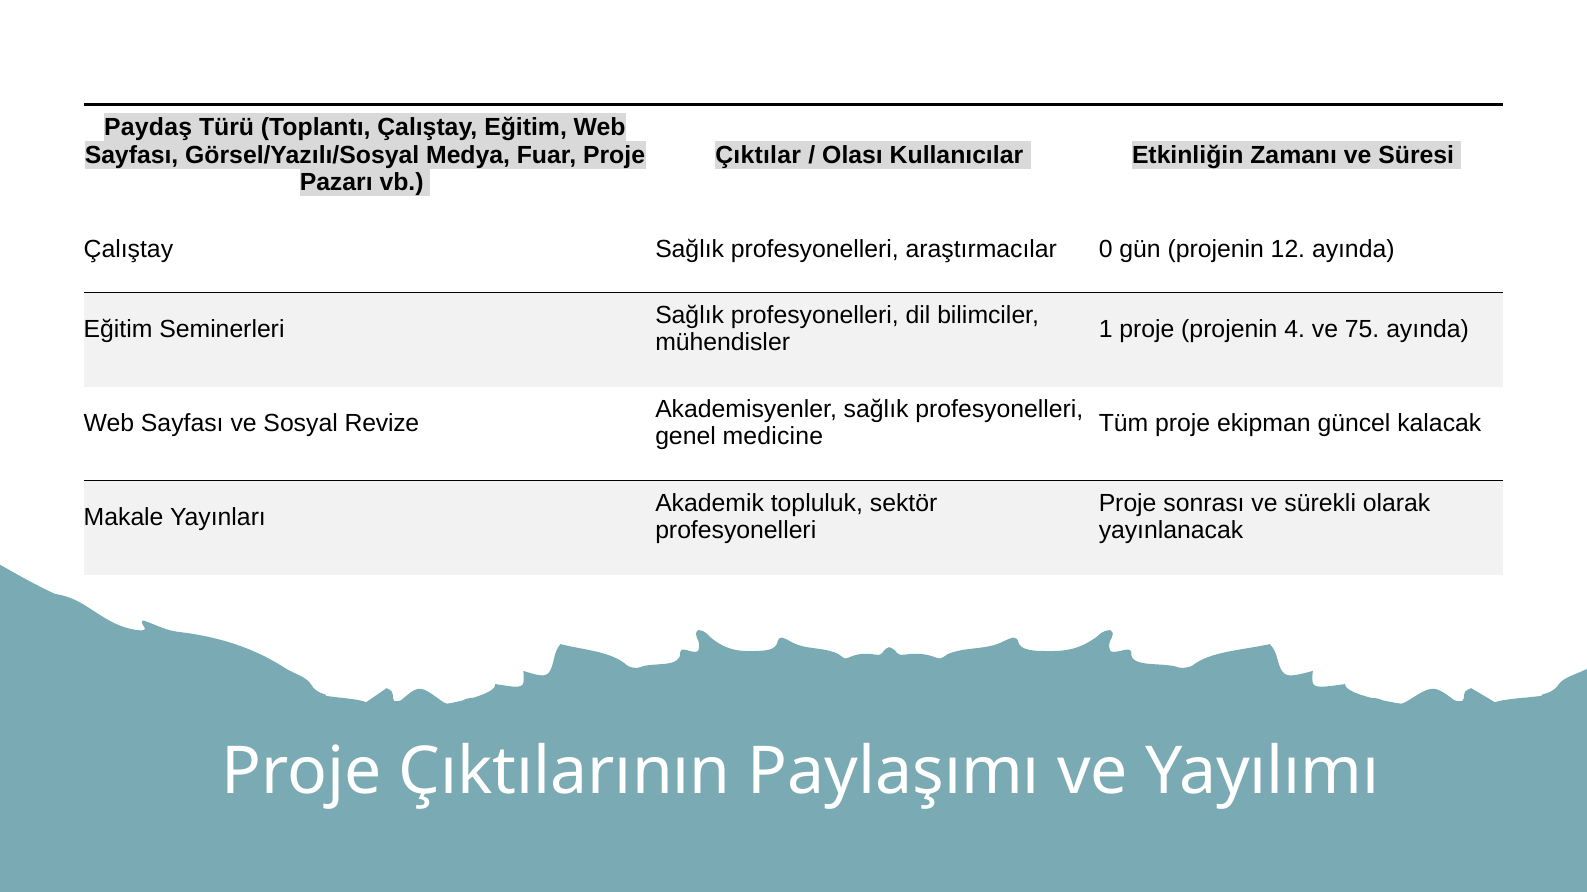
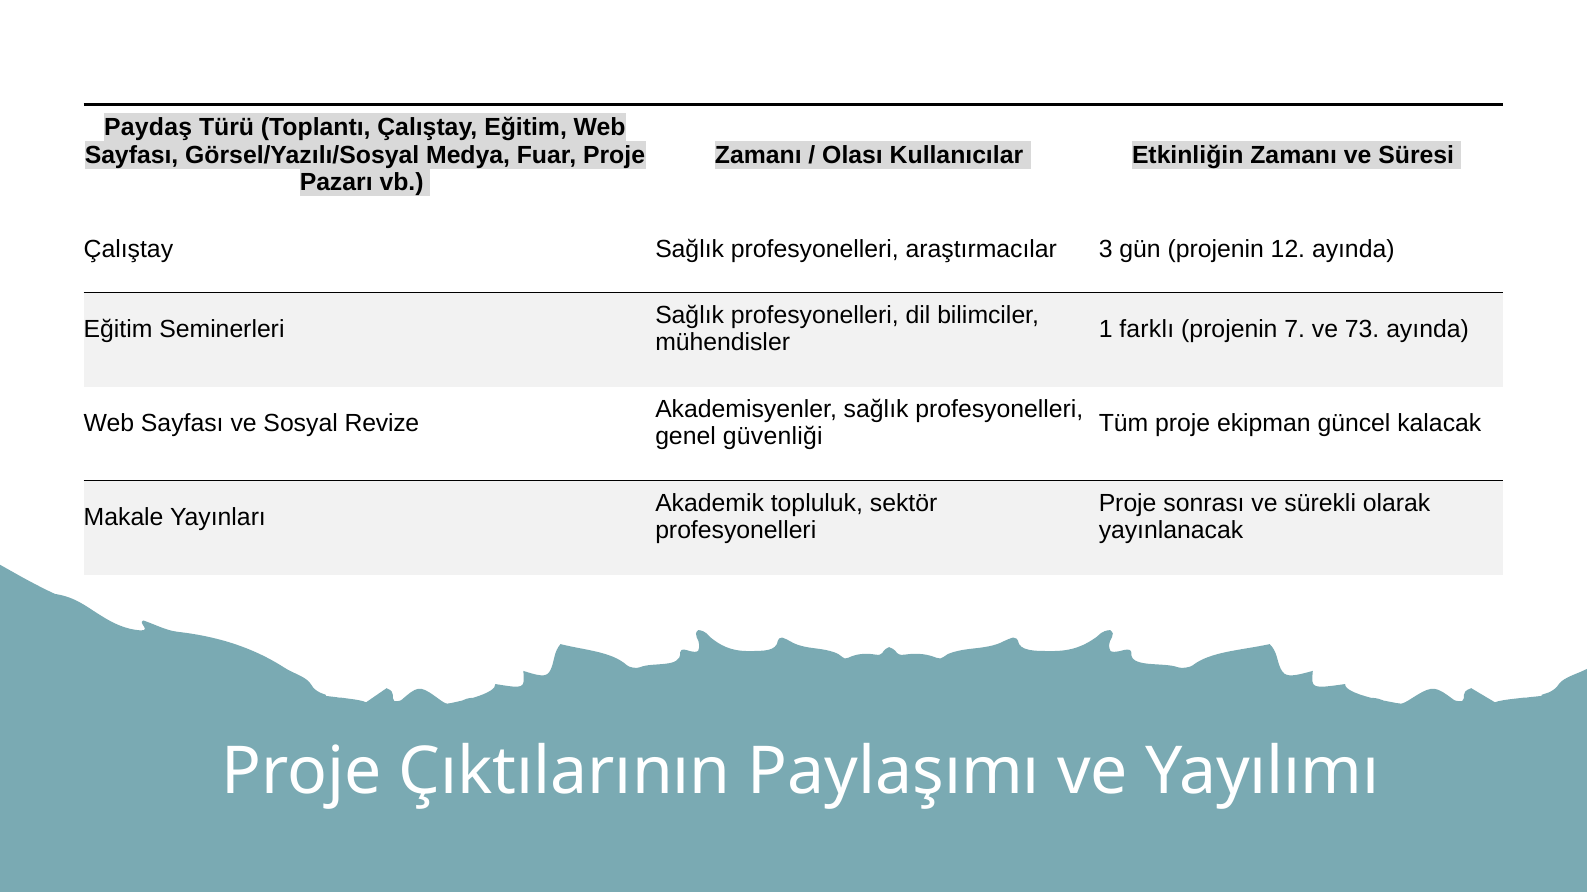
Çıktılar: Çıktılar -> Zamanı (758, 155)
0: 0 -> 3 (1106, 250)
1 proje: proje -> farklı (1147, 329)
4: 4 -> 7 (1295, 329)
75: 75 -> 73 (1362, 329)
medicine: medicine -> güvenliği (773, 437)
